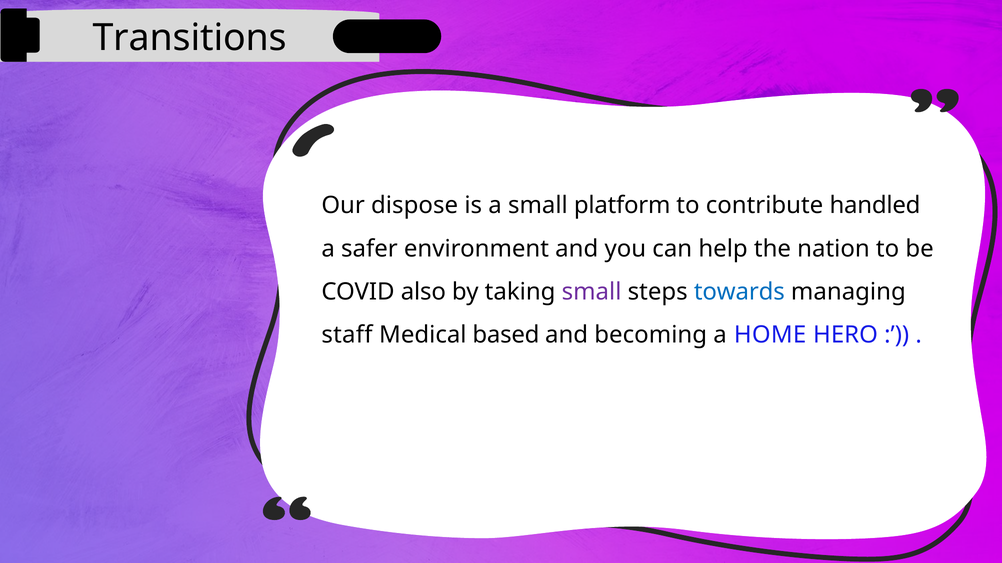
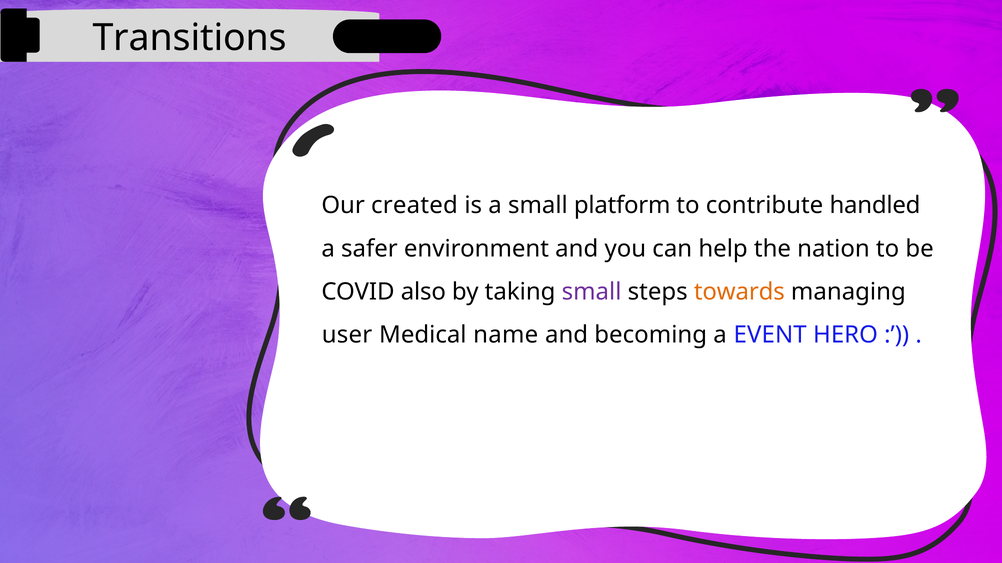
dispose: dispose -> created (414, 206)
towards colour: blue -> orange (739, 292)
staff: staff -> user (347, 335)
based: based -> name (506, 335)
HOME: HOME -> EVENT (770, 335)
